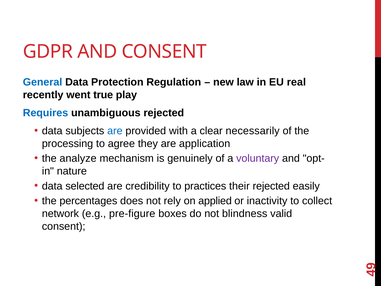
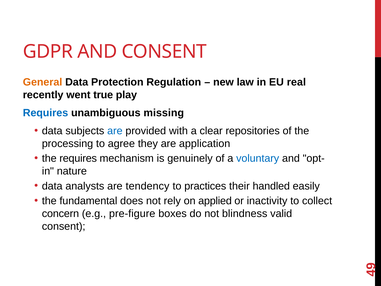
General colour: blue -> orange (43, 82)
unambiguous rejected: rejected -> missing (164, 113)
necessarily: necessarily -> repositories (253, 131)
the analyze: analyze -> requires (78, 158)
voluntary colour: purple -> blue (258, 158)
selected: selected -> analysts (85, 186)
credibility: credibility -> tendency (148, 186)
their rejected: rejected -> handled (271, 186)
percentages: percentages -> fundamental (88, 201)
network: network -> concern (60, 213)
